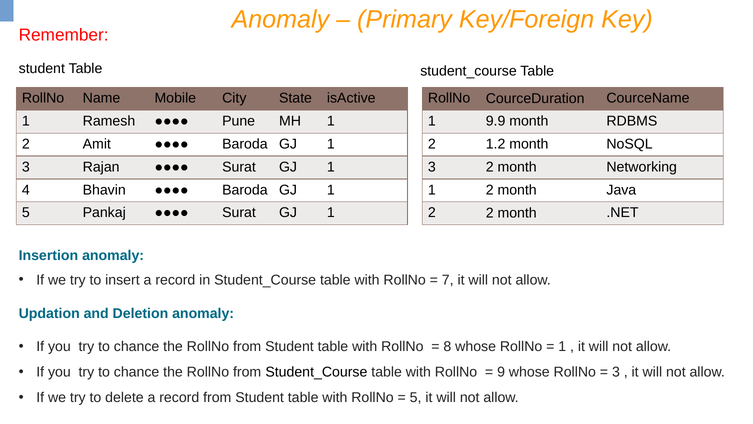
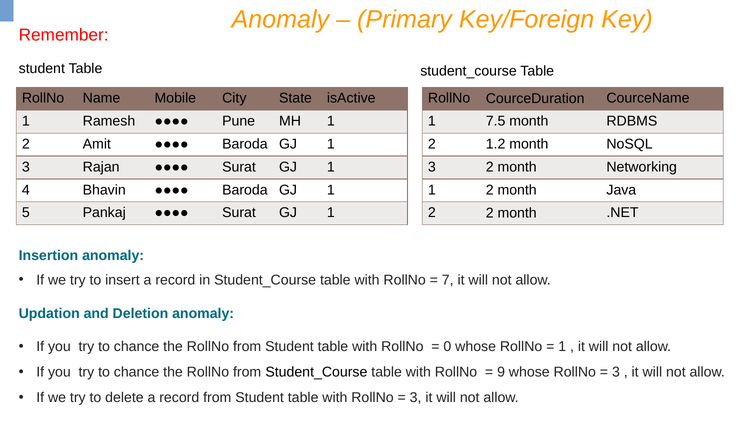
9.9: 9.9 -> 7.5 (496, 121)
8: 8 -> 0 (447, 346)
5: 5 -> 3 (416, 397)
